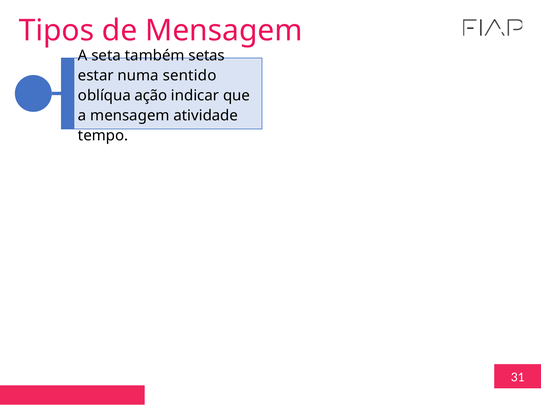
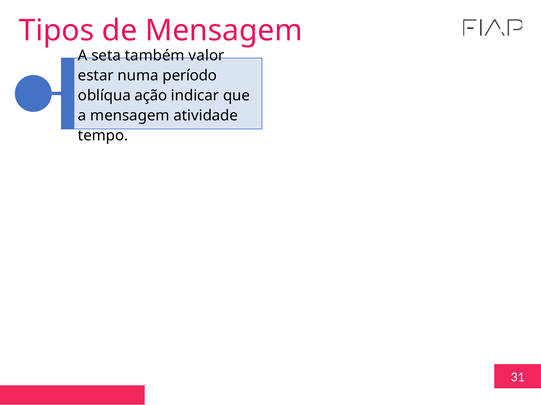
setas: setas -> valor (207, 56)
sentido: sentido -> período (190, 76)
